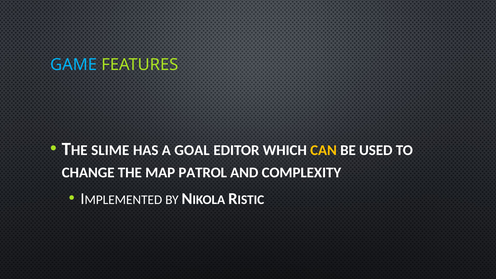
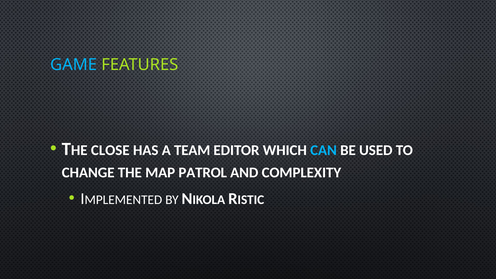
SLIME: SLIME -> CLOSE (110, 150)
GOAL: GOAL -> TEAM (192, 150)
CAN colour: yellow -> light blue (324, 150)
